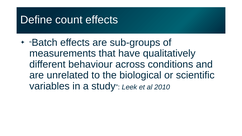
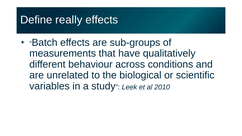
count: count -> really (69, 20)
